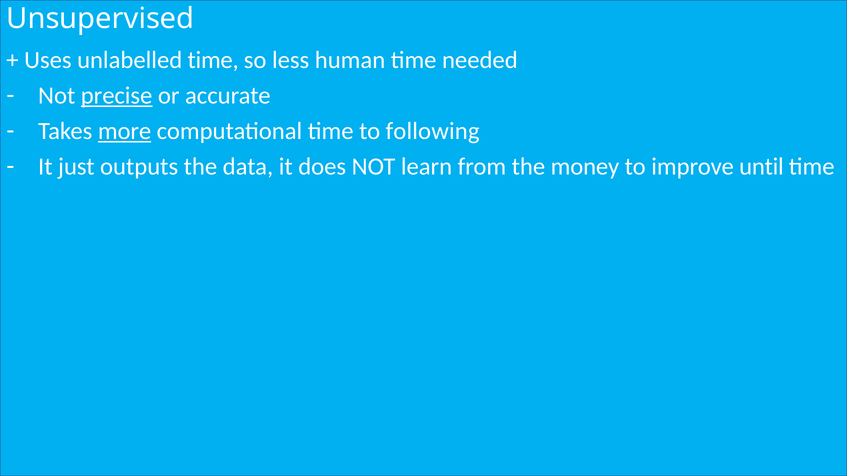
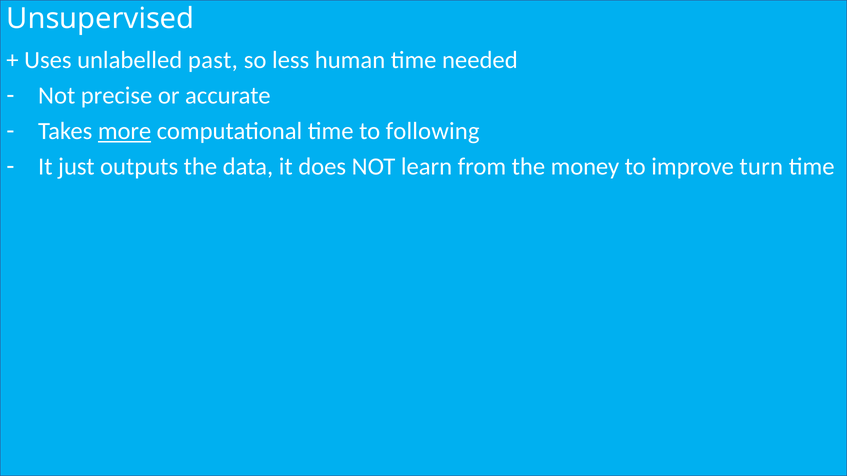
unlabelled time: time -> past (213, 60)
precise underline: present -> none (117, 96)
until: until -> turn (761, 167)
